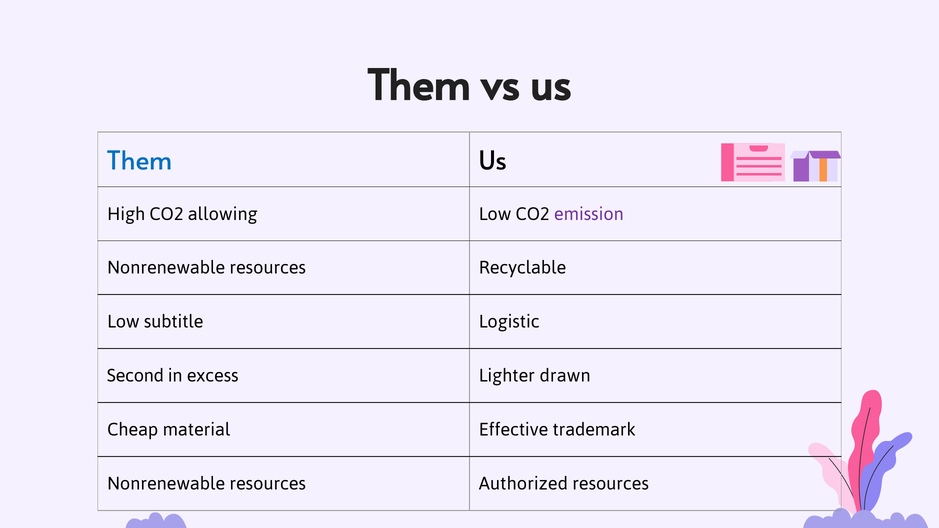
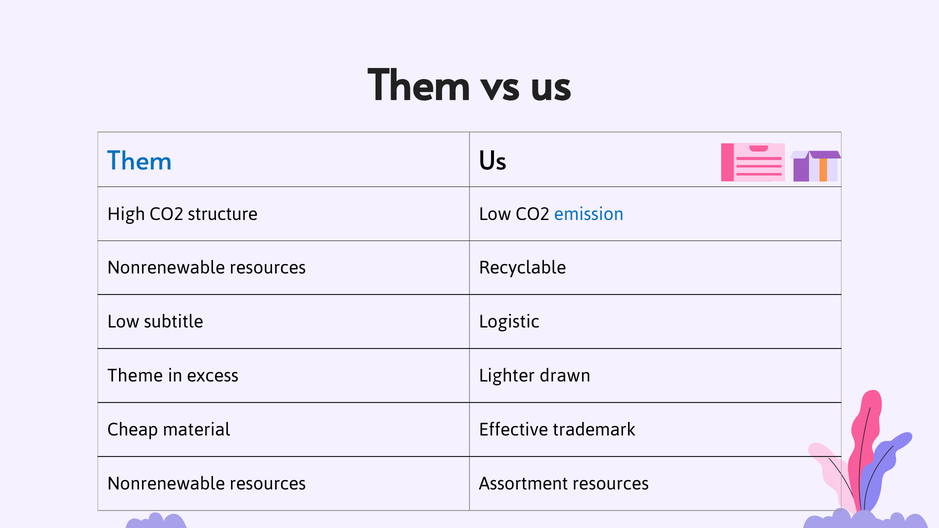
allowing: allowing -> structure (223, 213)
emission colour: purple -> blue (589, 213)
Second: Second -> Theme (135, 375)
Authorized: Authorized -> Assortment (523, 483)
